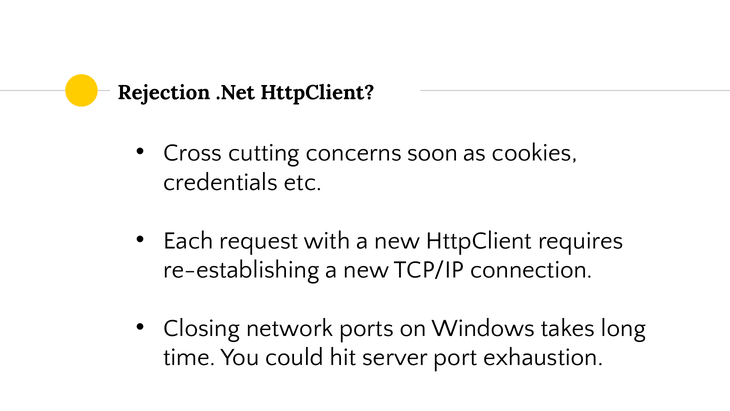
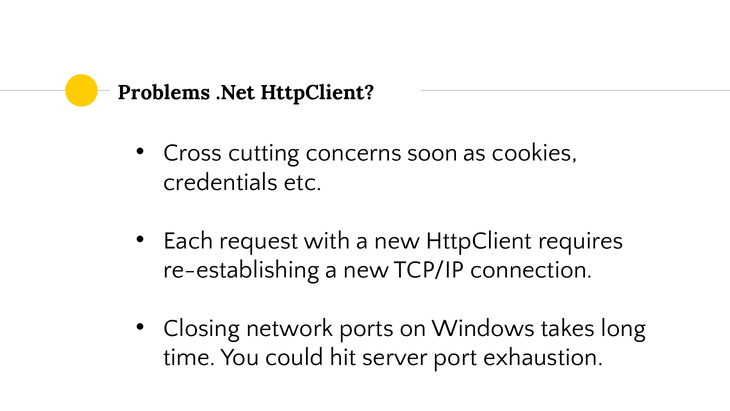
Rejection: Rejection -> Problems (164, 92)
